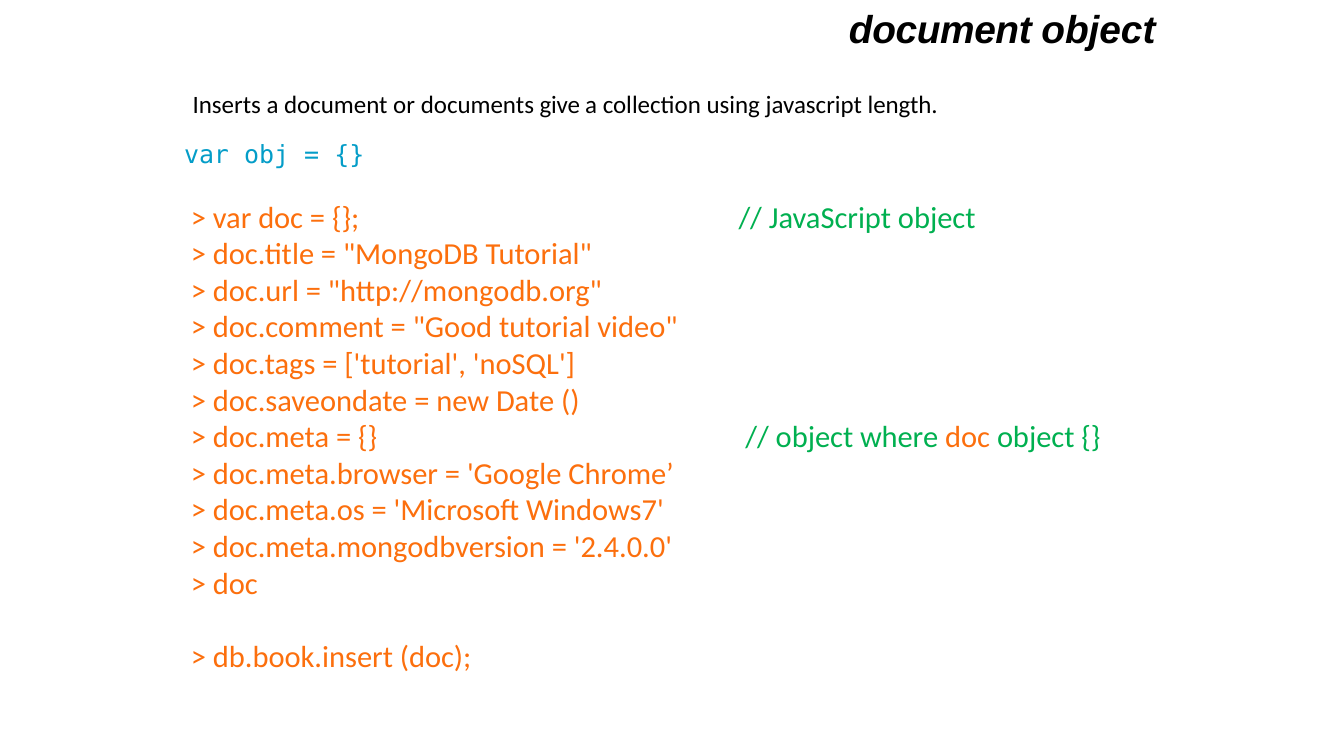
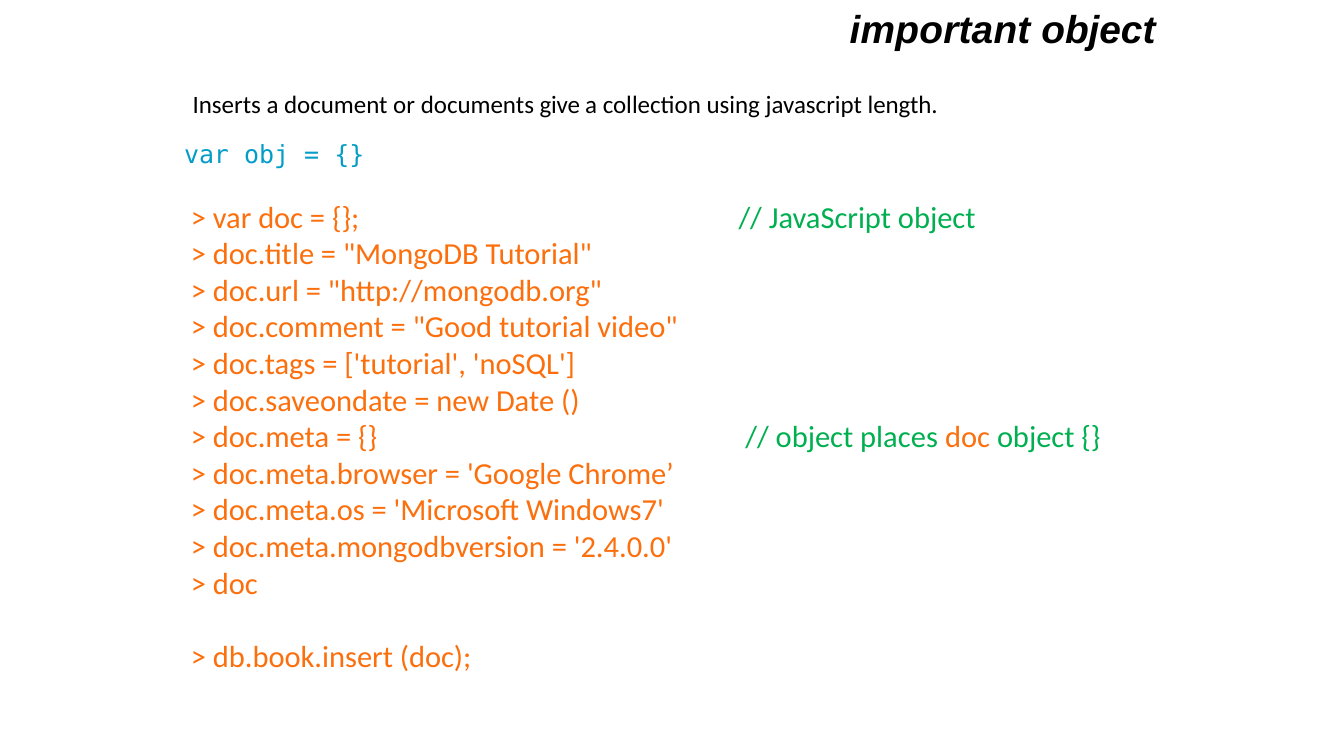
document: document -> important (940, 31)
where: where -> places (899, 438)
